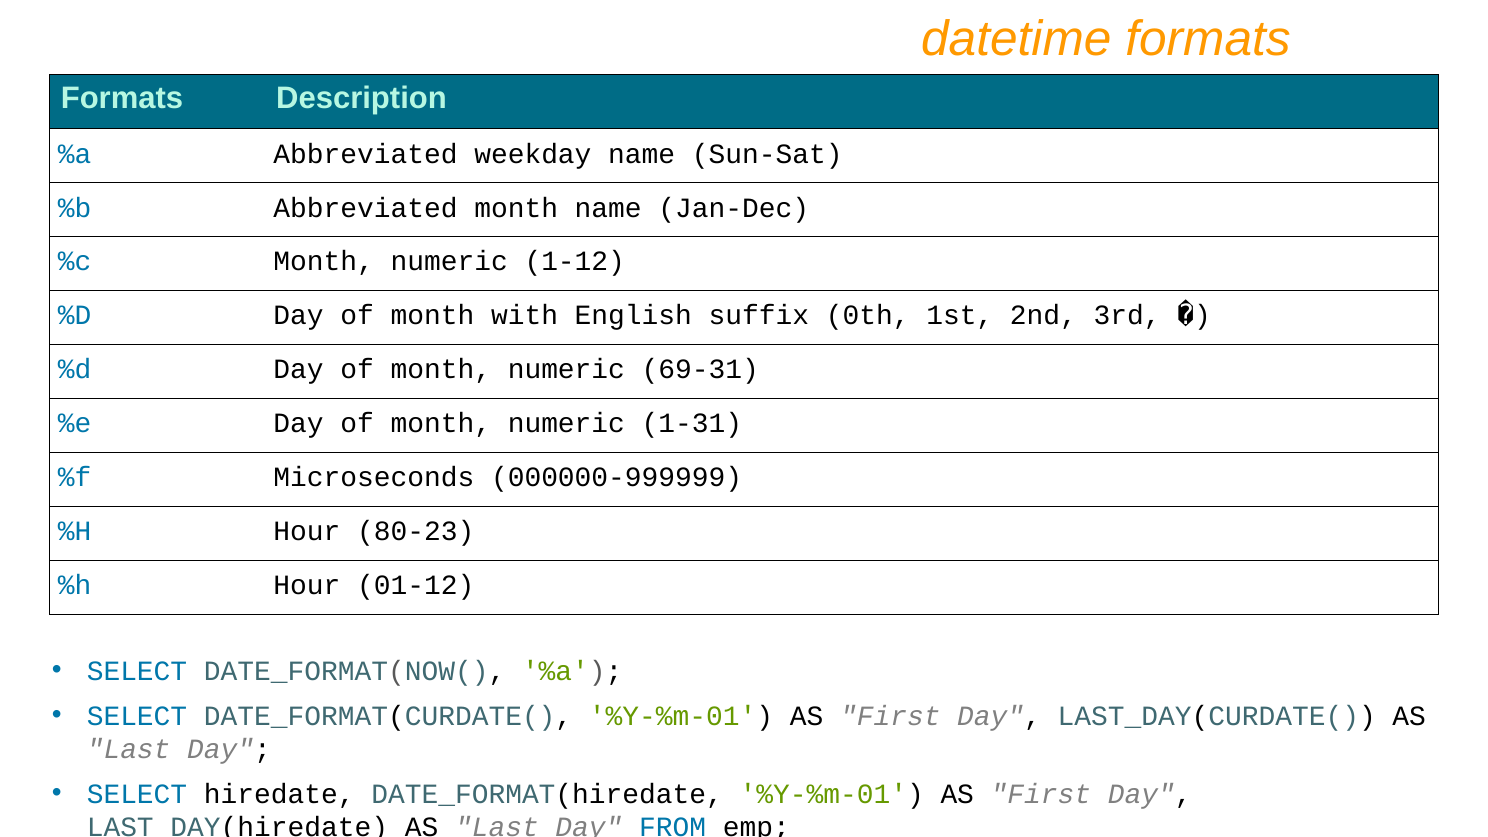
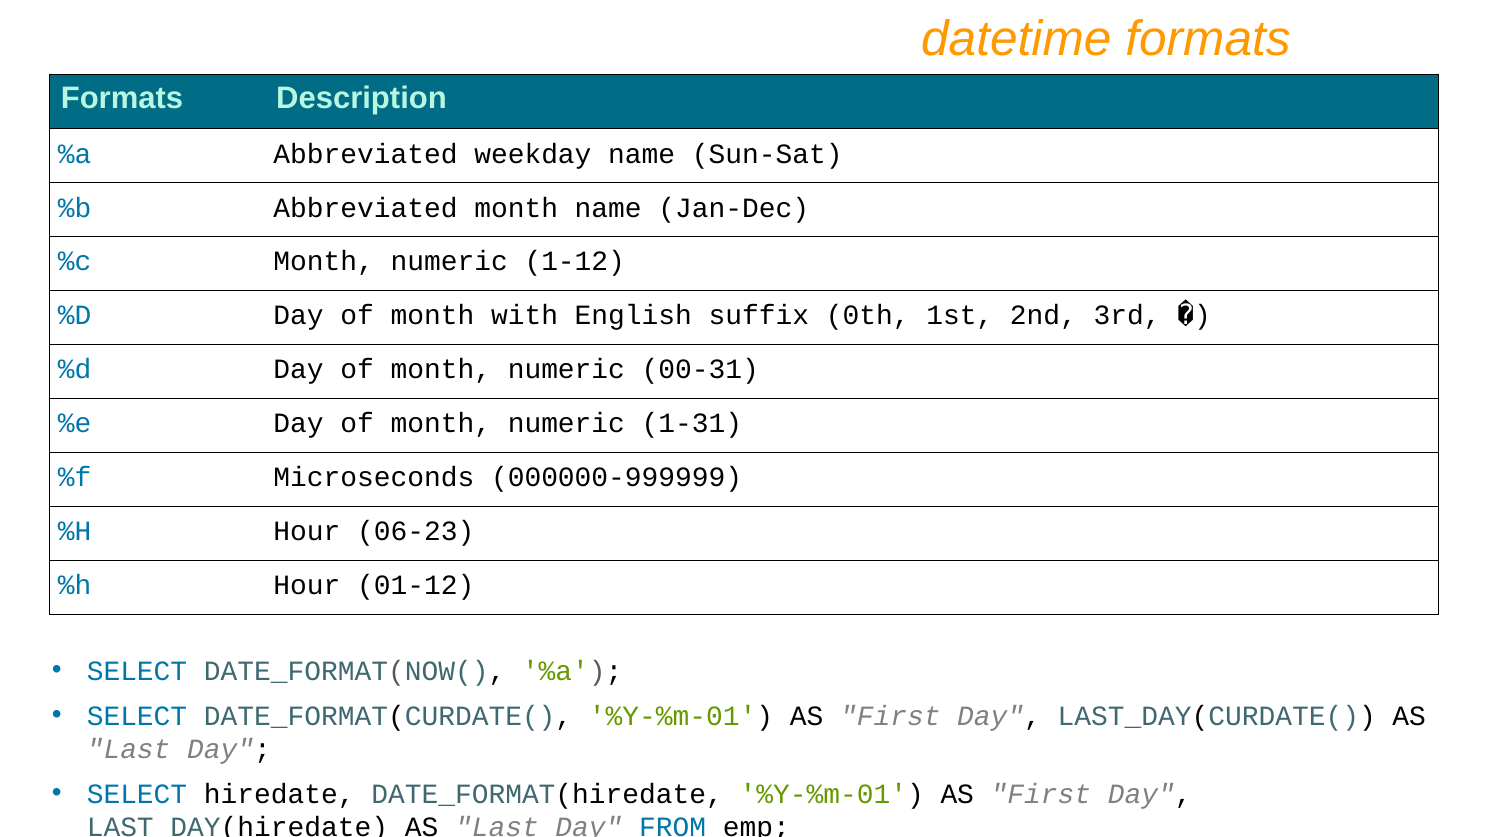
69-31: 69-31 -> 00-31 (700, 370)
80-23: 80-23 -> 06-23 (416, 532)
